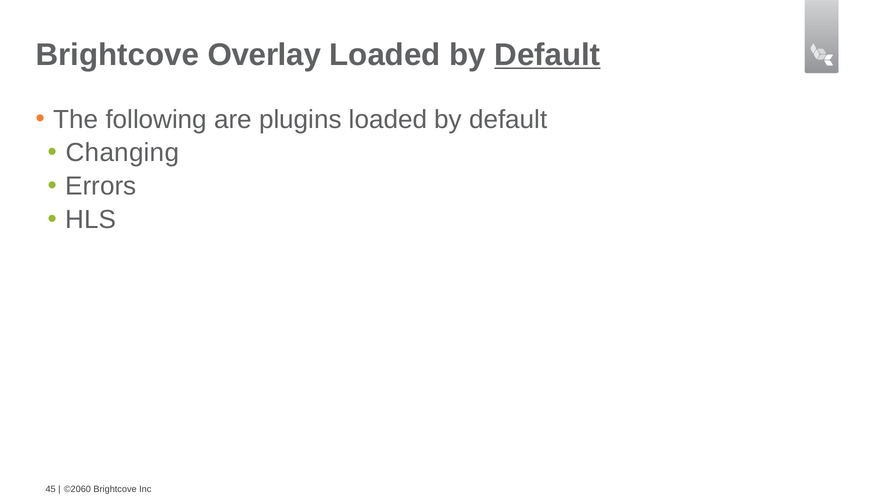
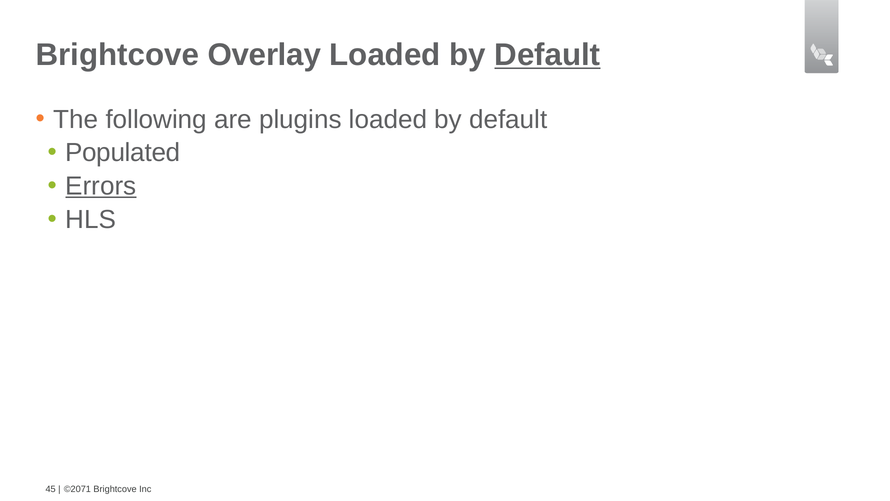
Changing: Changing -> Populated (123, 153)
Errors underline: none -> present (101, 186)
©2060: ©2060 -> ©2071 (77, 489)
